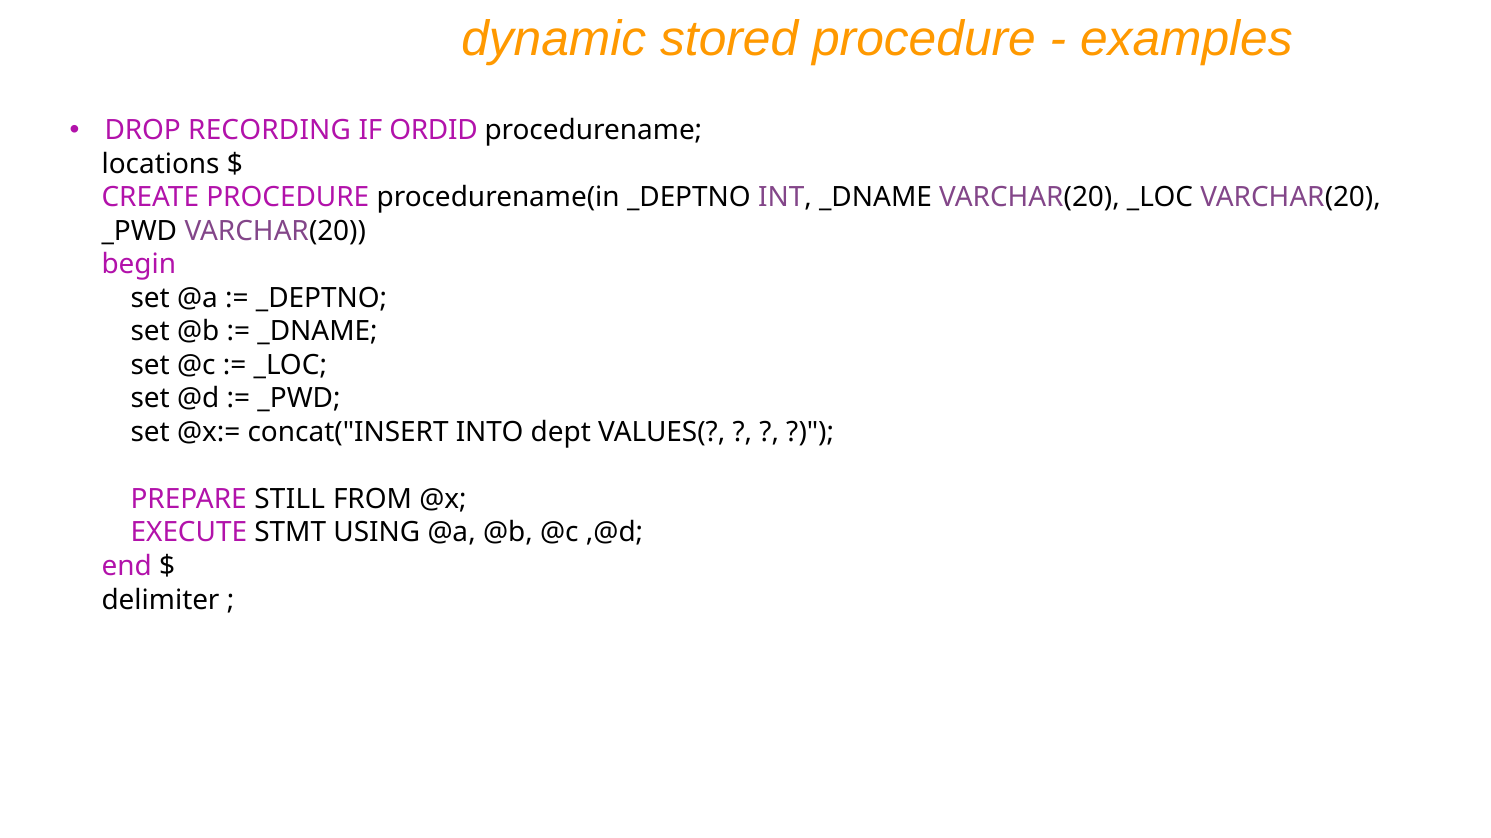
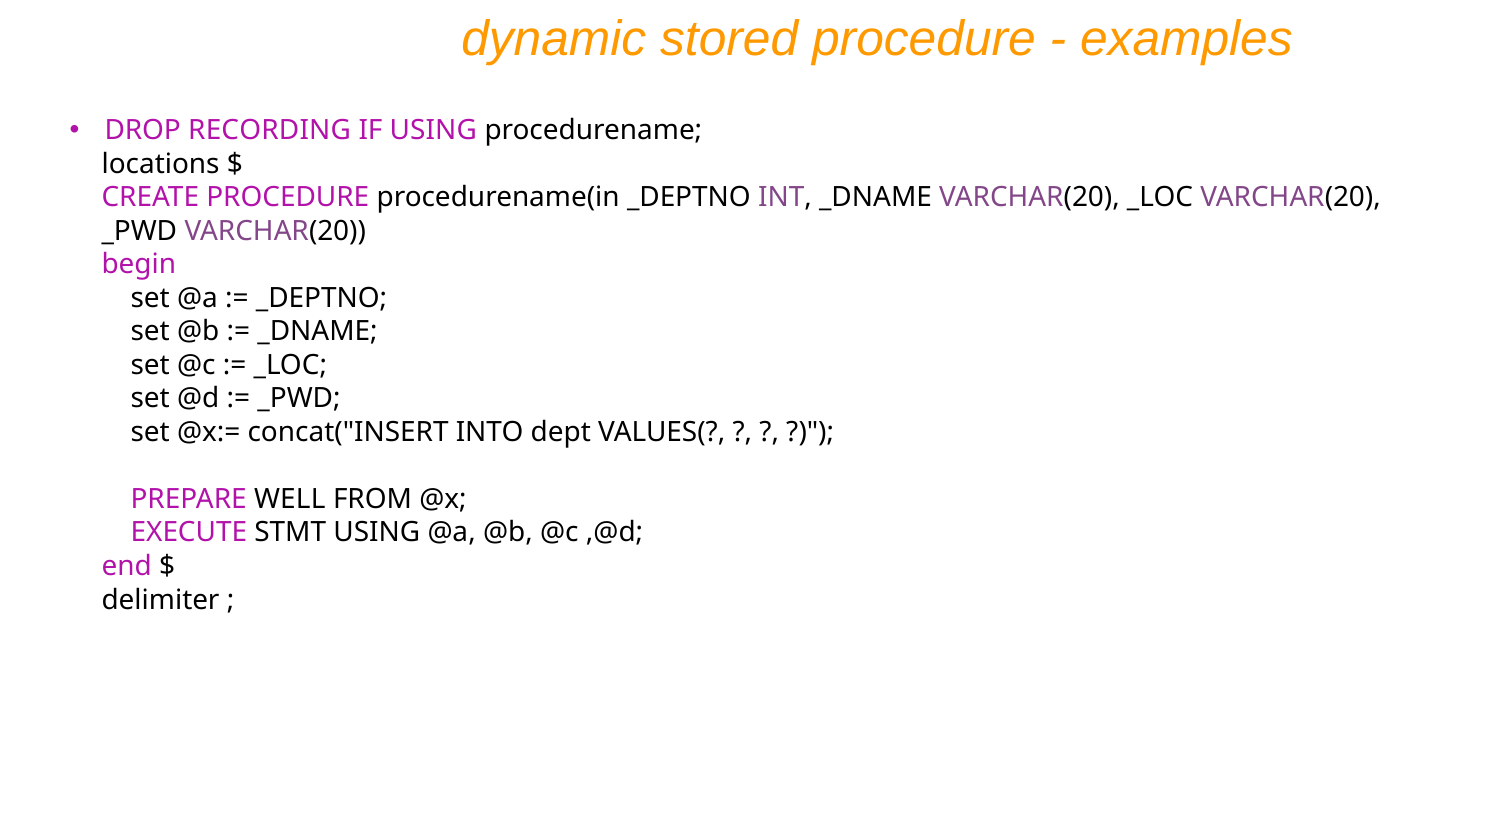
IF ORDID: ORDID -> USING (433, 131)
STILL: STILL -> WELL (290, 500)
